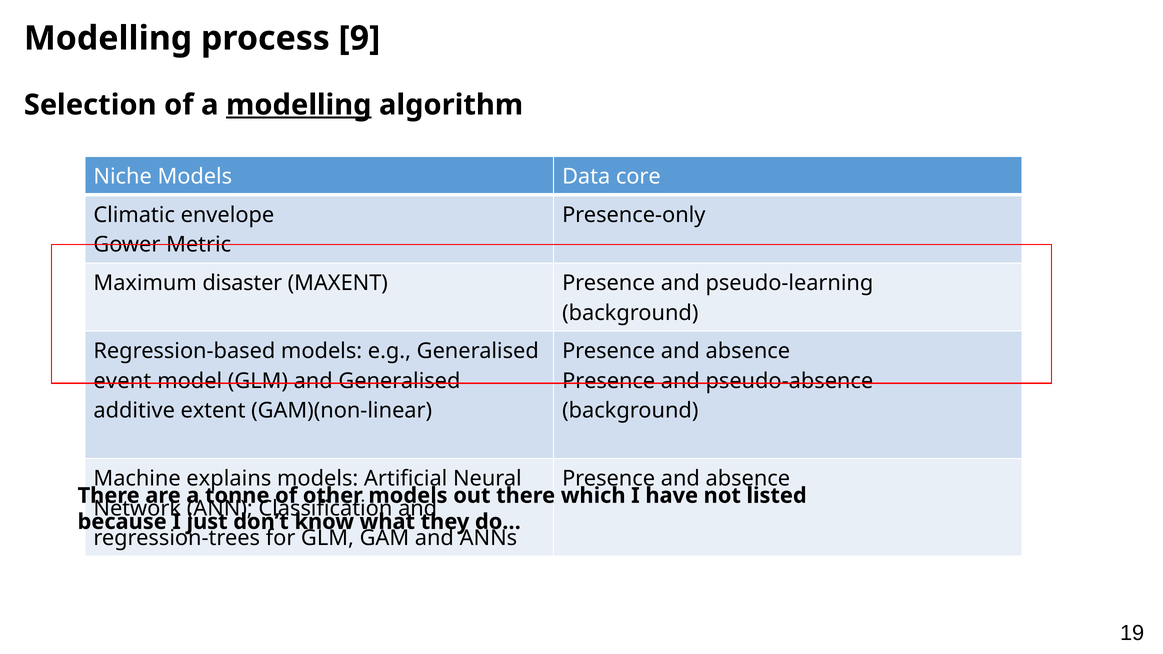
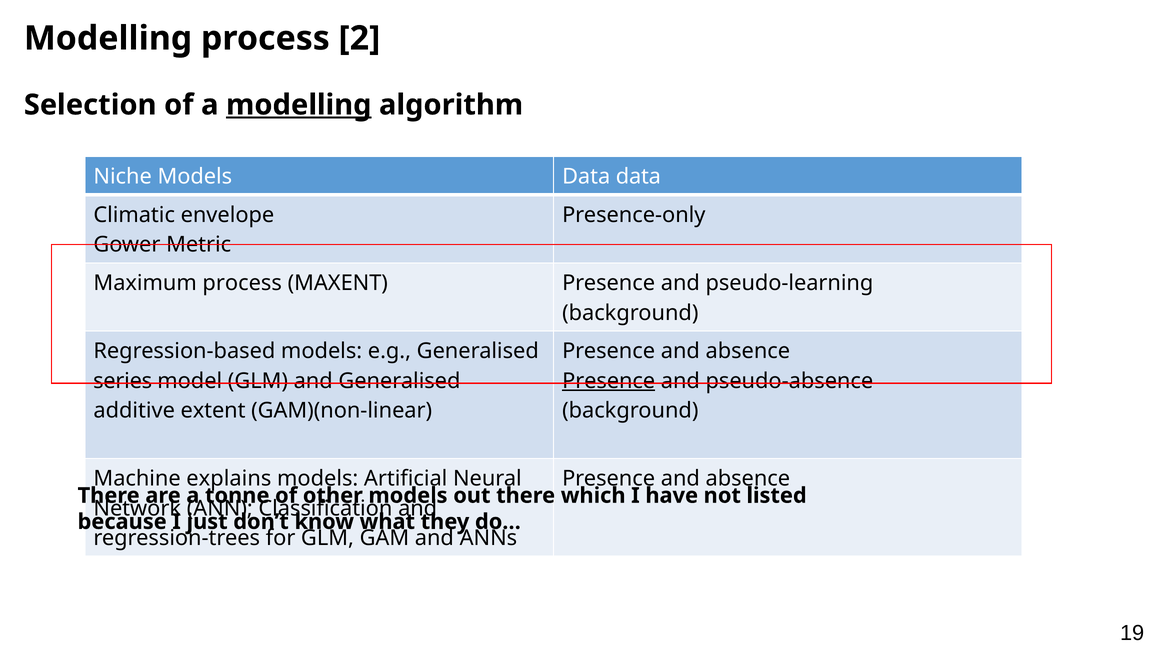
9: 9 -> 2 (359, 38)
Data core: core -> data (638, 177)
Maximum disaster: disaster -> process (242, 283)
event: event -> series (123, 381)
Presence underline: none -> present (609, 381)
